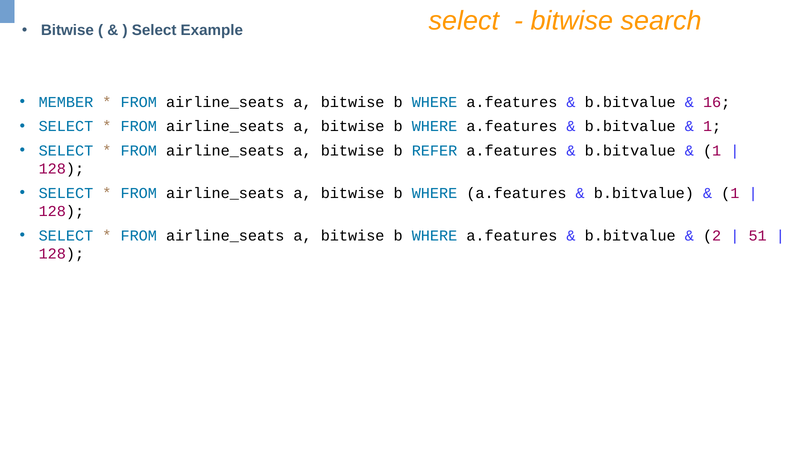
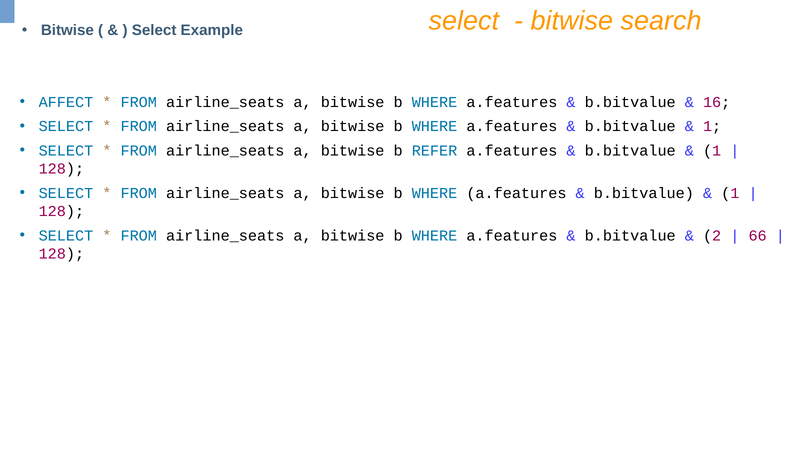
MEMBER: MEMBER -> AFFECT (66, 102)
51: 51 -> 66 (758, 236)
